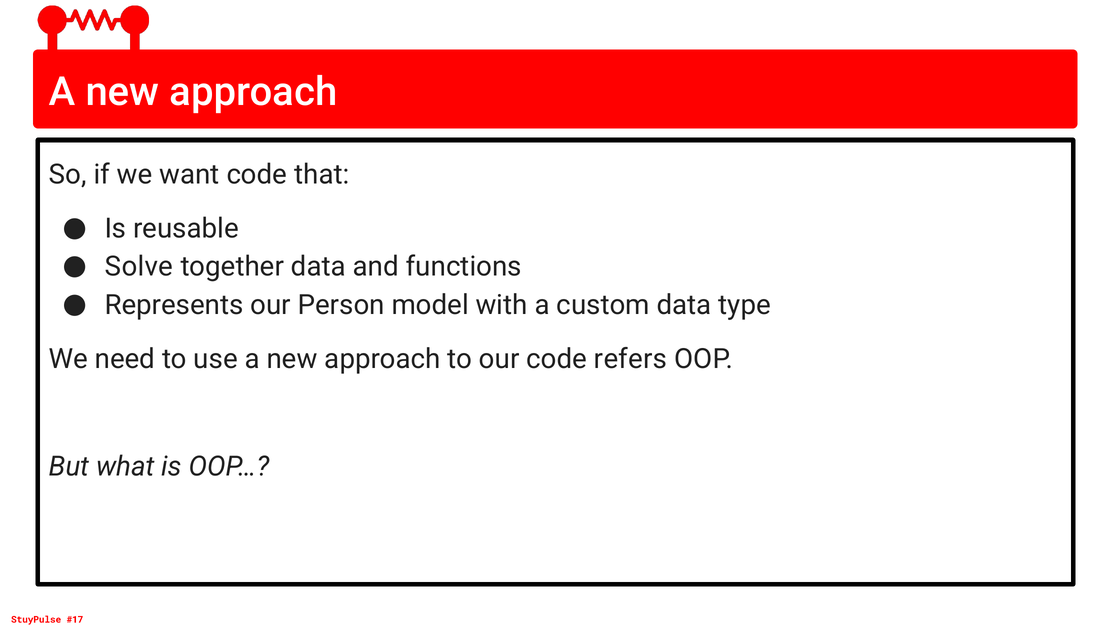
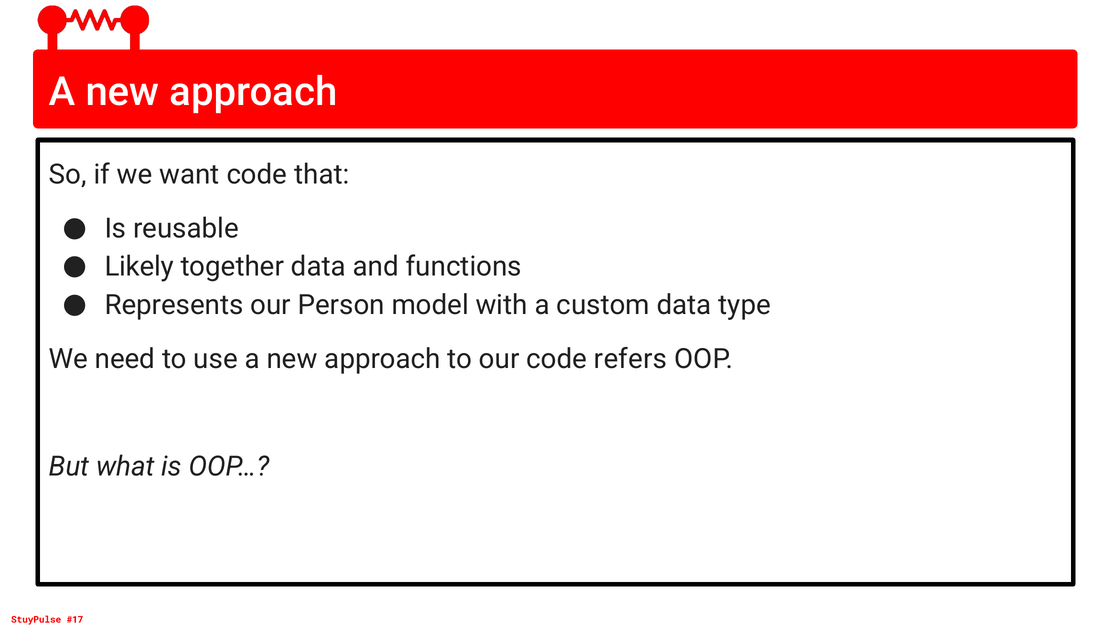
Solve: Solve -> Likely (139, 267)
